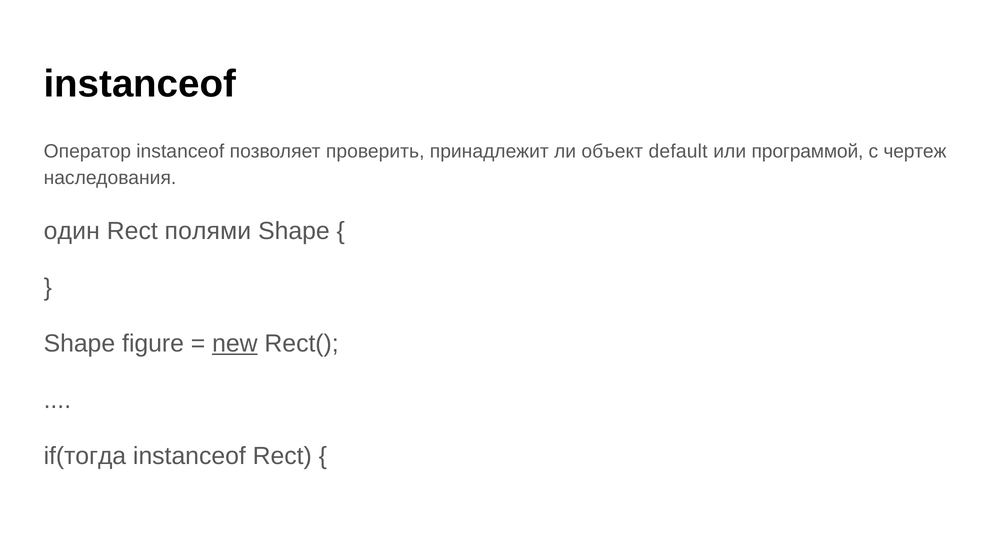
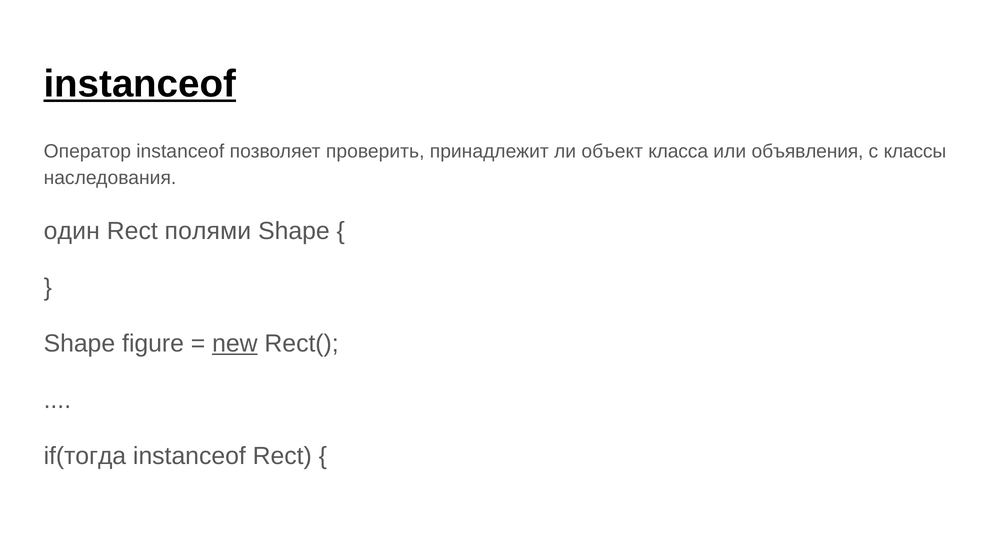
instanceof underline: none -> present (140, 84)
default: default -> класса (678, 151)
программой: программой -> объявления (808, 151)
чертеж: чертеж -> классы (915, 151)
